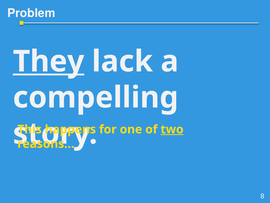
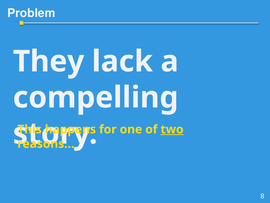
They underline: present -> none (49, 61)
